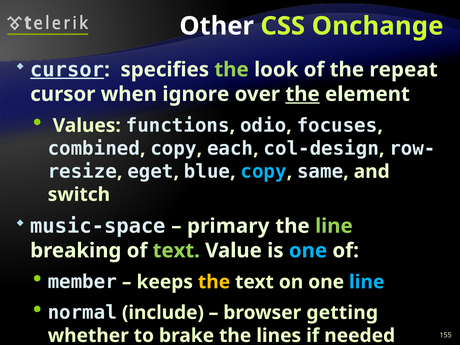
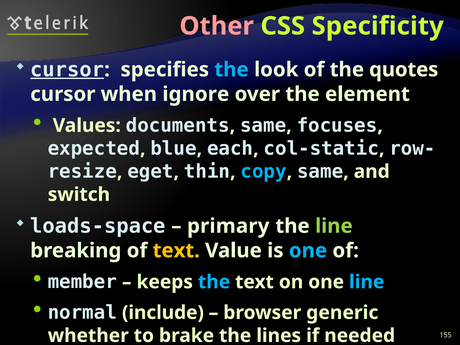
Other colour: white -> pink (217, 26)
Onchange: Onchange -> Specificity (378, 26)
the colour: light green -> light blue (232, 70)
repeat: repeat -> quotes (404, 70)
the underline: present -> none (303, 94)
functions: functions -> documents (178, 126)
odio: odio -> same (263, 126)
combined: combined -> expected (94, 149)
copy: copy -> blue (174, 149)
col-design: col-design -> col-static (321, 149)
blue: blue -> thin (207, 172)
music-space: music-space -> loads-space (98, 226)
text colour: light green -> yellow (176, 251)
the colour: yellow -> light blue (214, 282)
getting: getting -> generic (342, 313)
